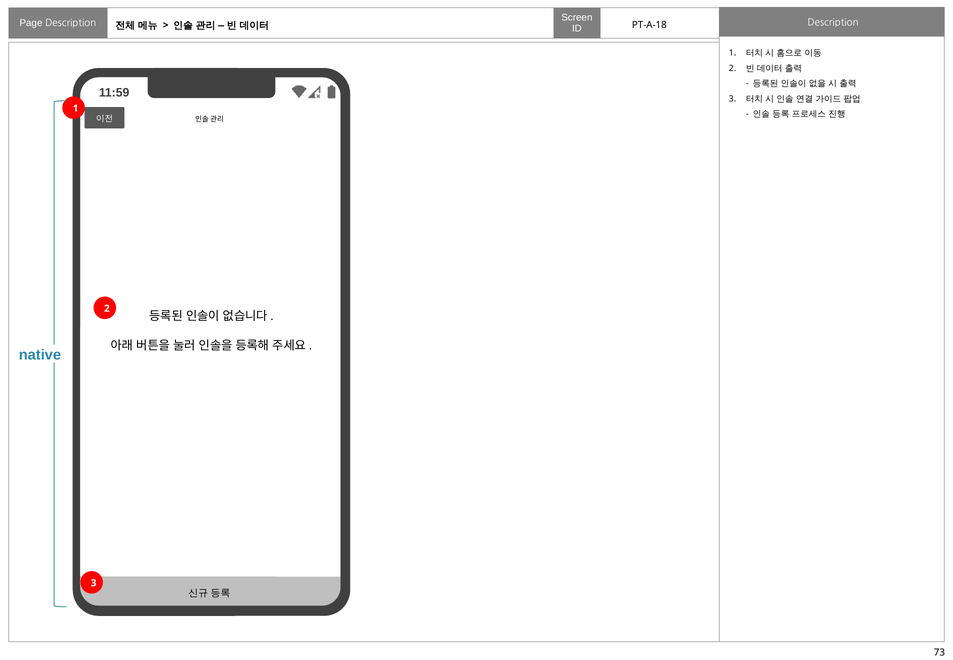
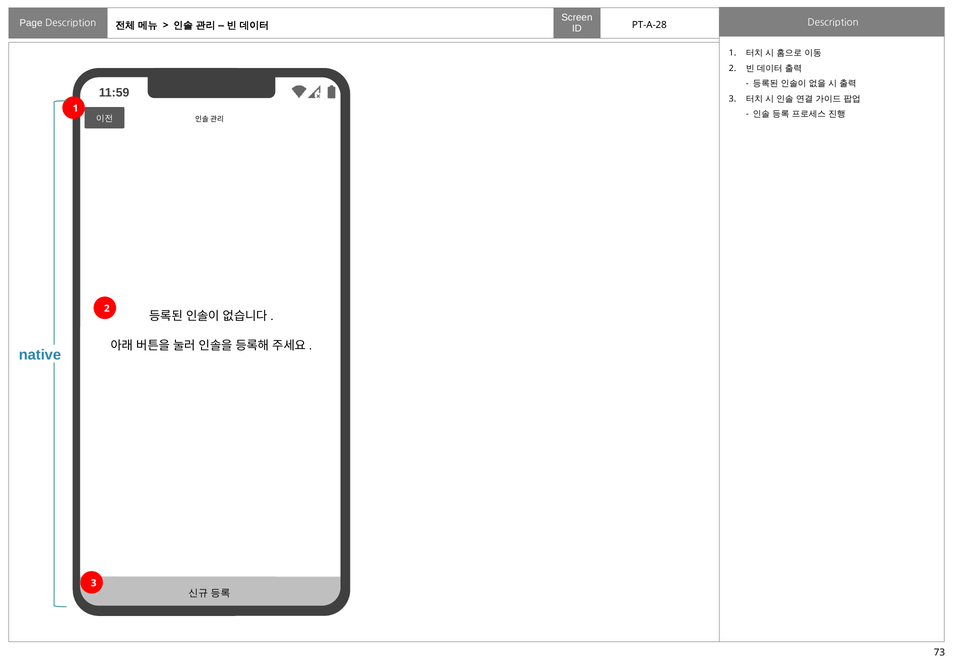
PT-A-18: PT-A-18 -> PT-A-28 (649, 25)
